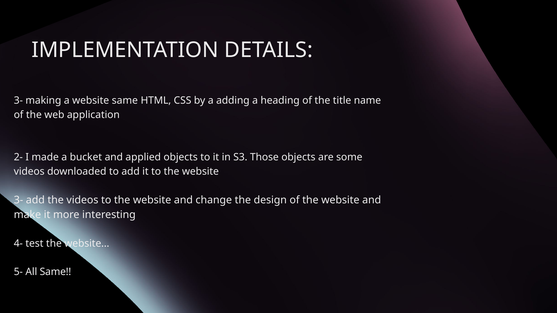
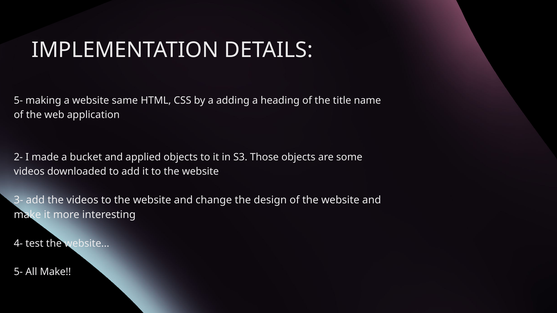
3-: 3- -> 5- (18, 101)
All Same: Same -> Make (55, 272)
